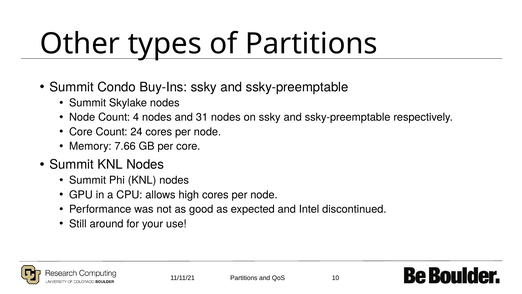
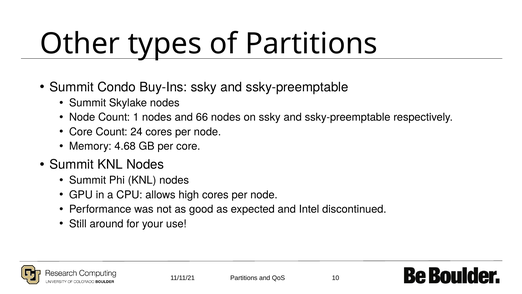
4: 4 -> 1 (136, 117)
31: 31 -> 66 (202, 117)
7.66: 7.66 -> 4.68 (125, 146)
